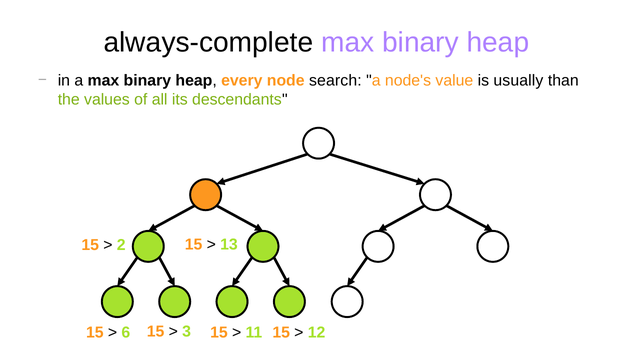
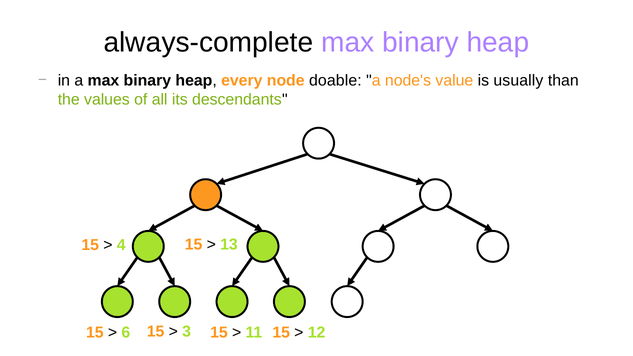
search: search -> doable (335, 80)
2: 2 -> 4 (121, 245)
